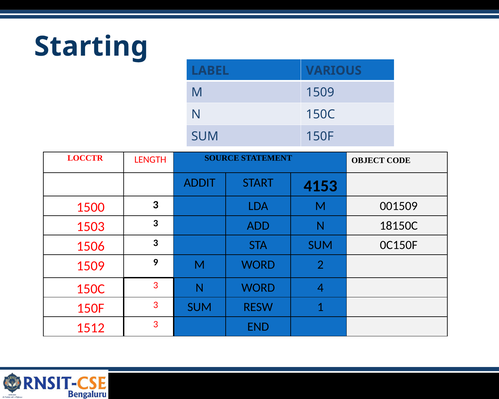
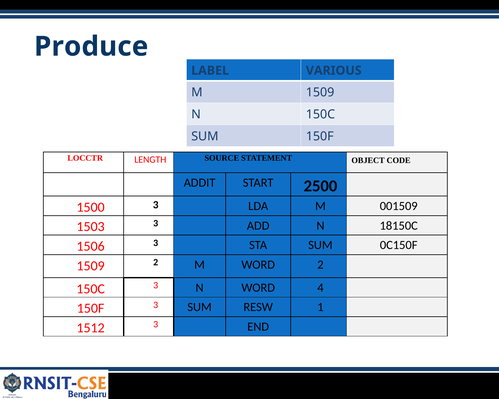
Starting: Starting -> Produce (91, 47)
4153: 4153 -> 2500 (320, 186)
1509 9: 9 -> 2 (156, 263)
